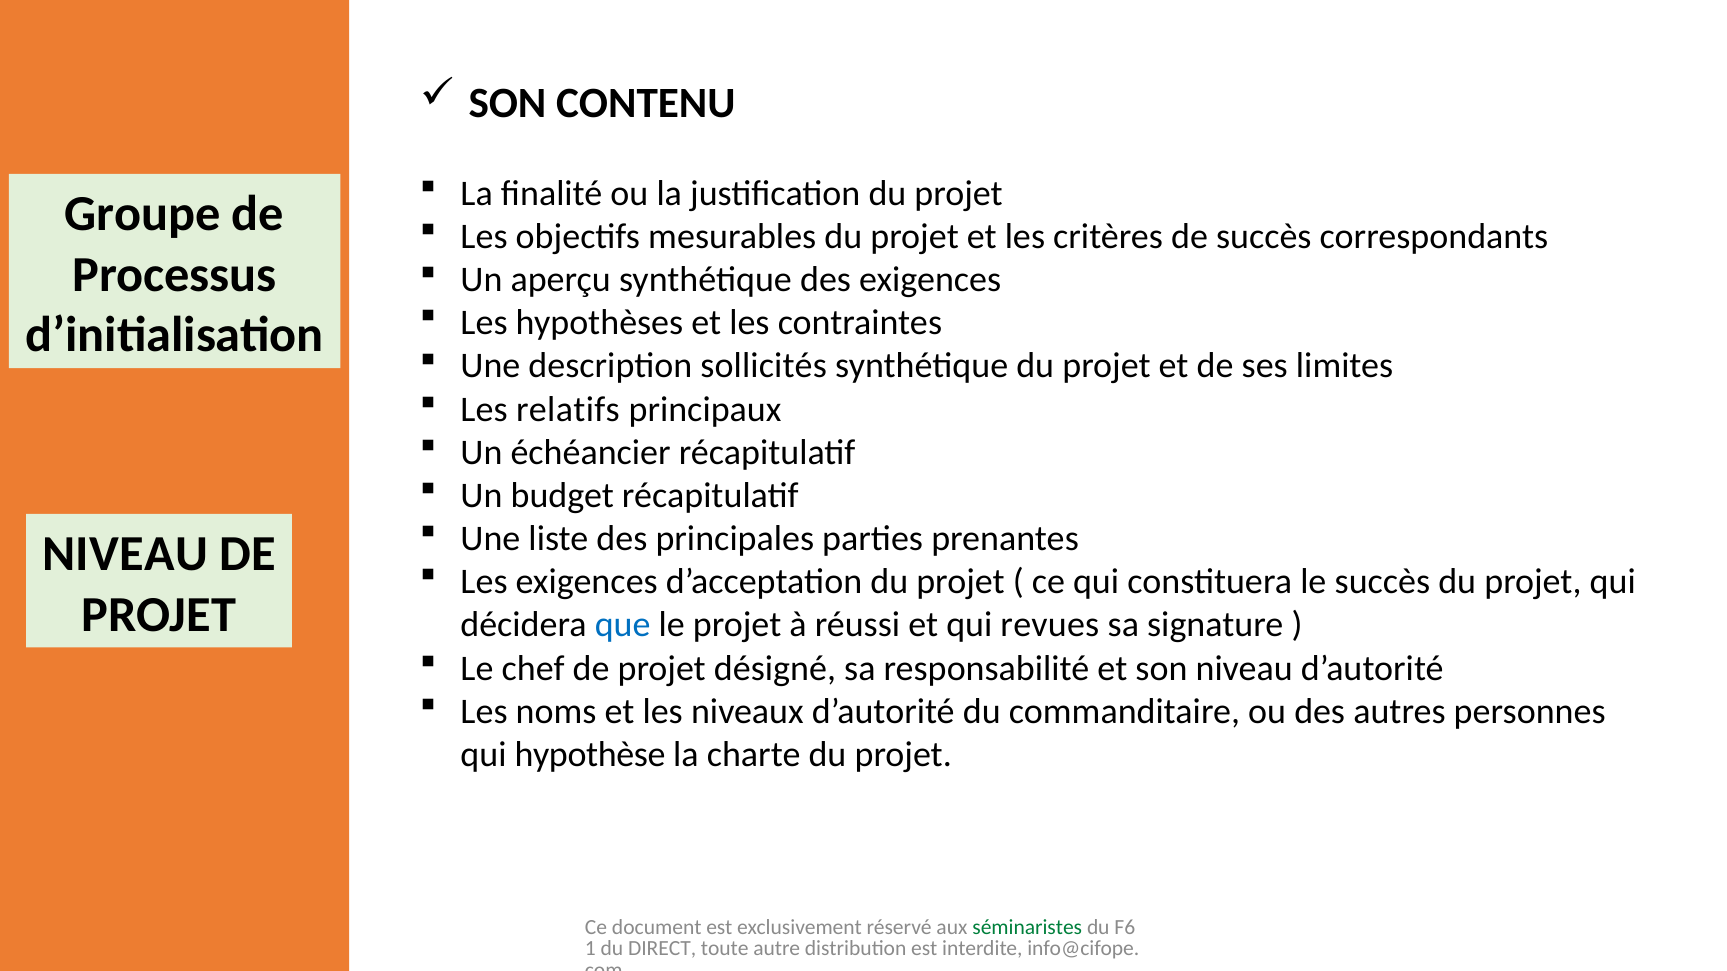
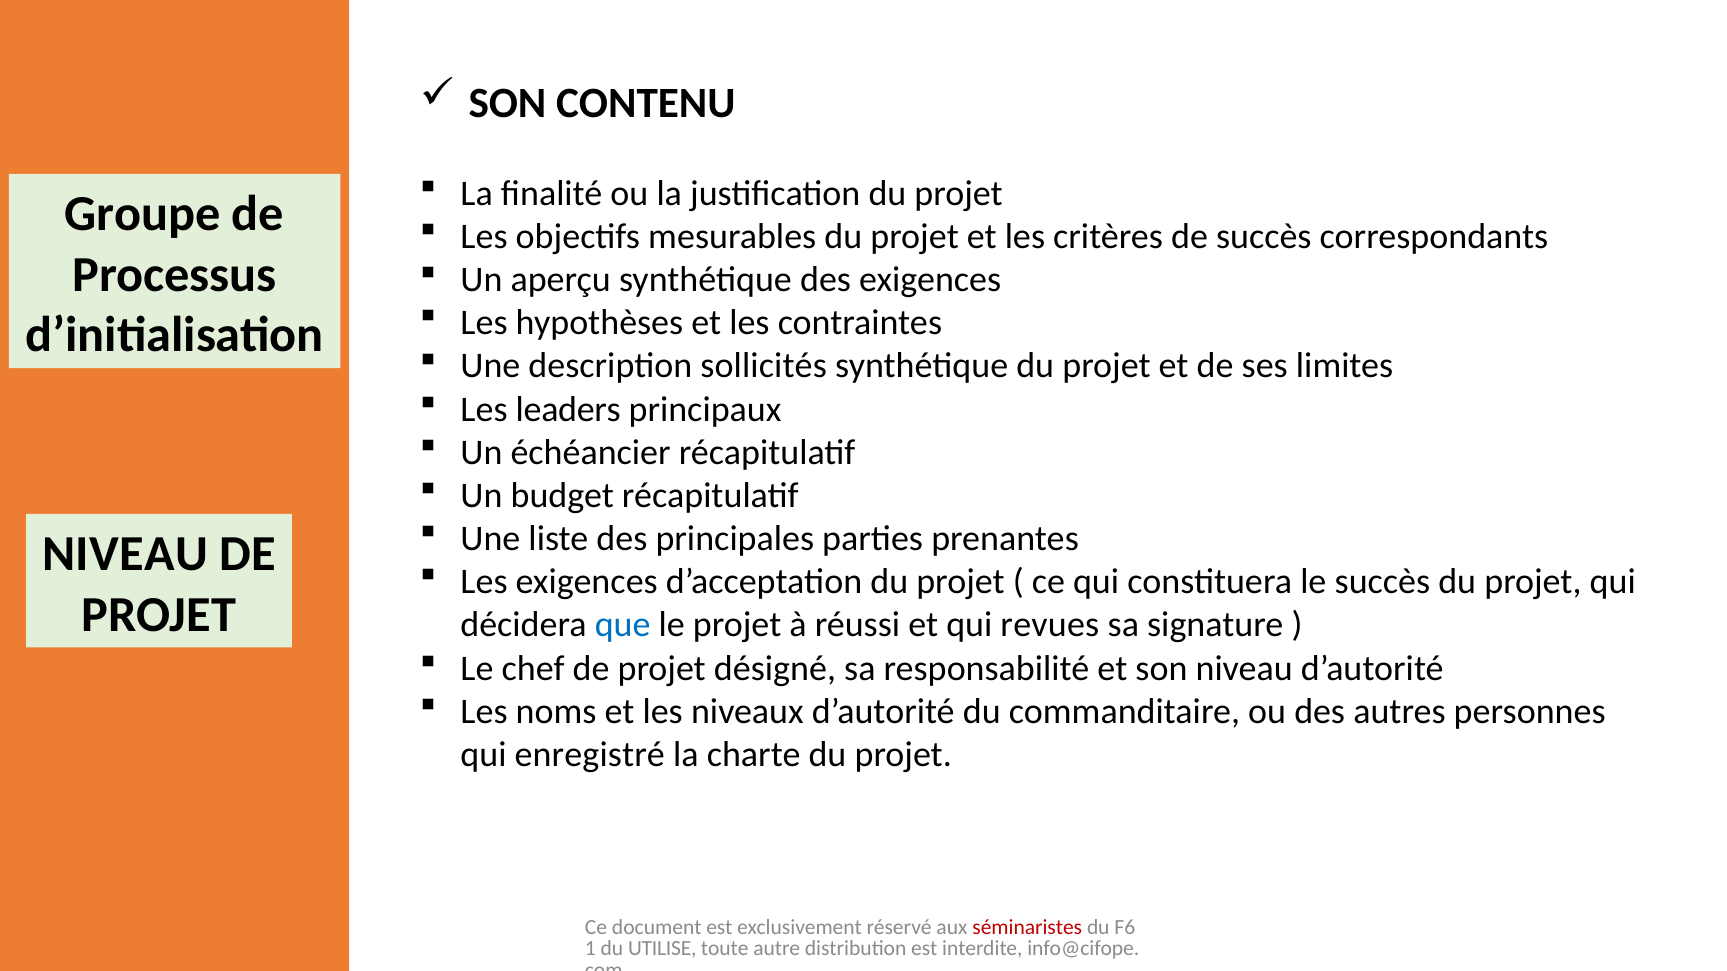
relatifs: relatifs -> leaders (568, 409)
hypothèse: hypothèse -> enregistré (590, 755)
séminaristes colour: green -> red (1027, 927)
DIRECT: DIRECT -> UTILISE (662, 949)
